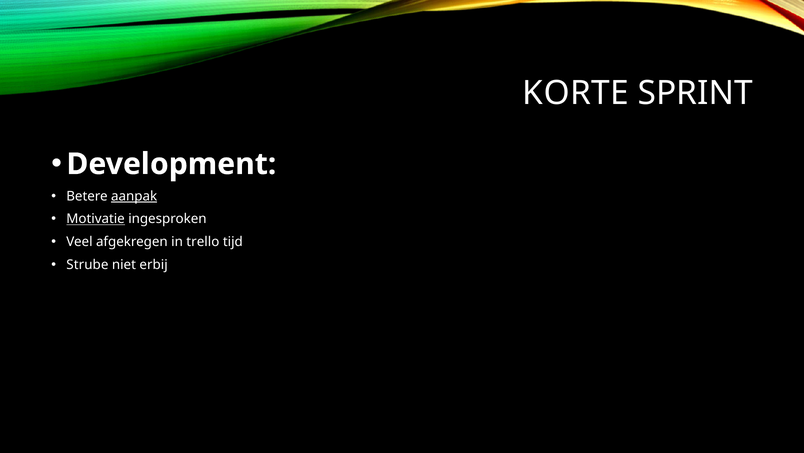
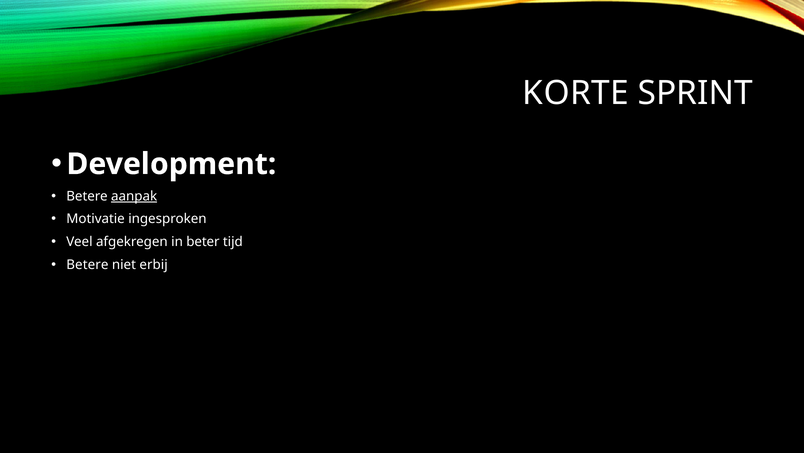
Motivatie underline: present -> none (96, 219)
trello: trello -> beter (203, 241)
Strube: Strube -> Betere (87, 264)
